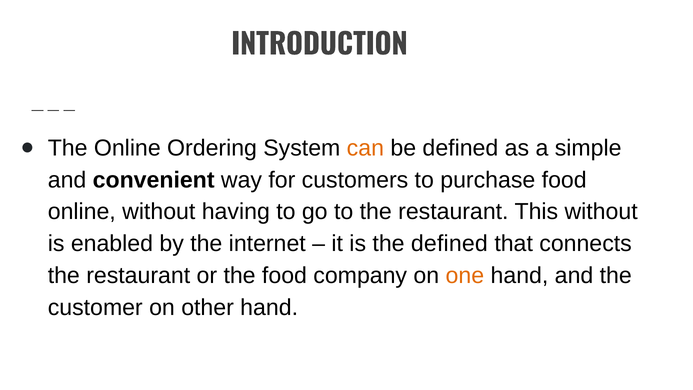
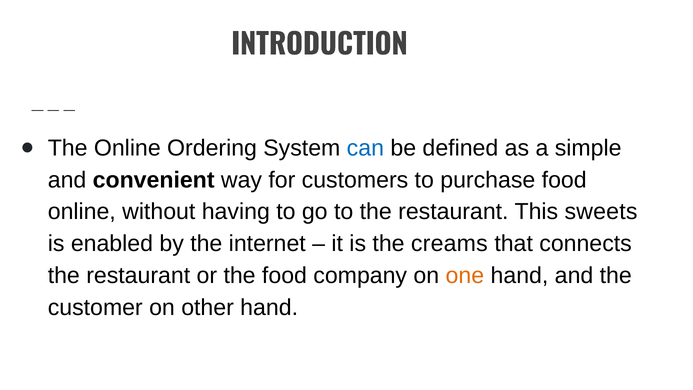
can colour: orange -> blue (365, 148)
This without: without -> sweets (601, 212)
the defined: defined -> creams (449, 244)
